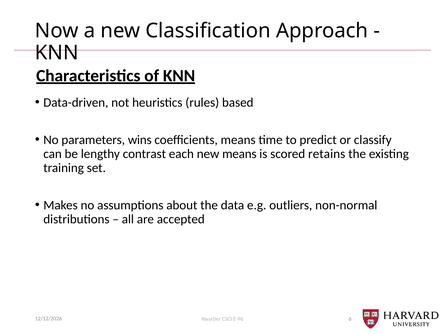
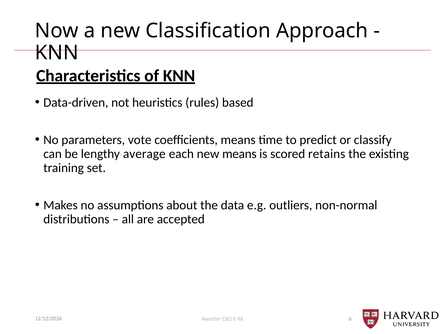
wins: wins -> vote (140, 140)
contrast: contrast -> average (144, 154)
